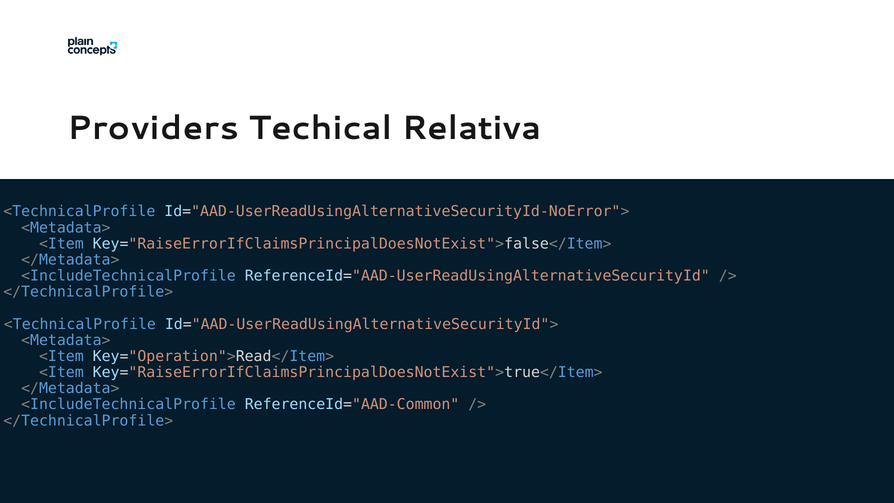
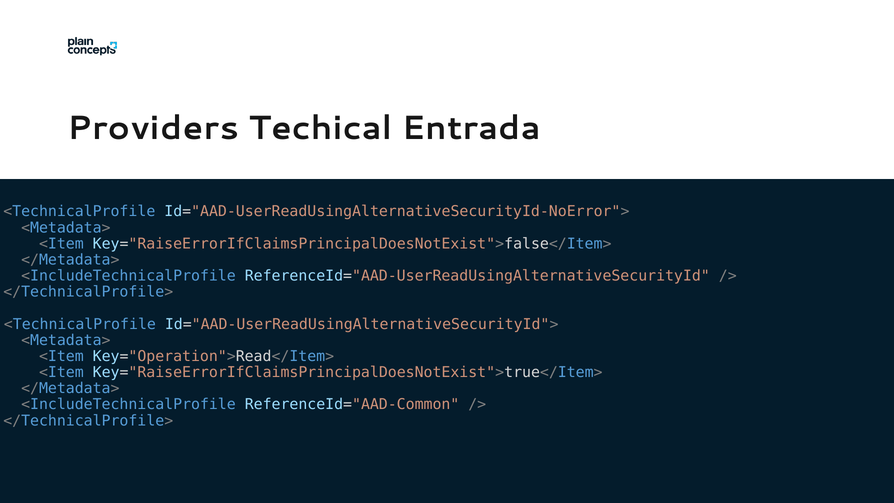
Relativa: Relativa -> Entrada (471, 128)
